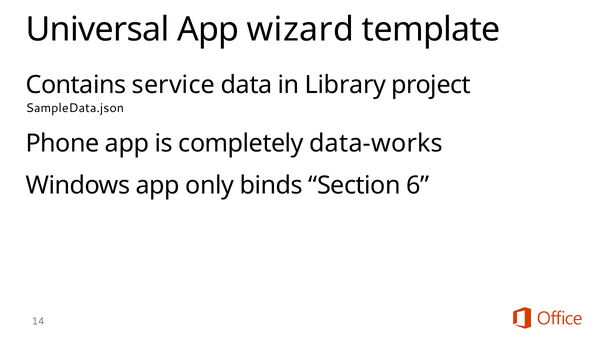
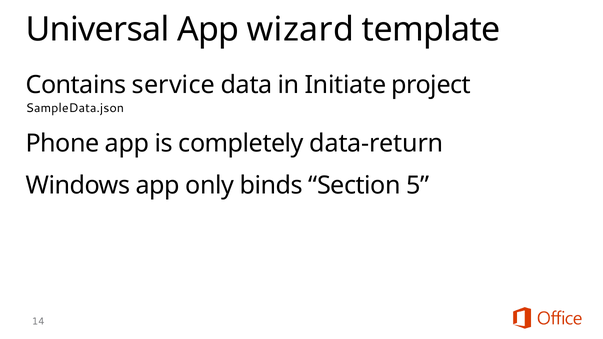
Library: Library -> Initiate (345, 85)
data-works: data-works -> data-return (376, 143)
6: 6 -> 5 (418, 186)
